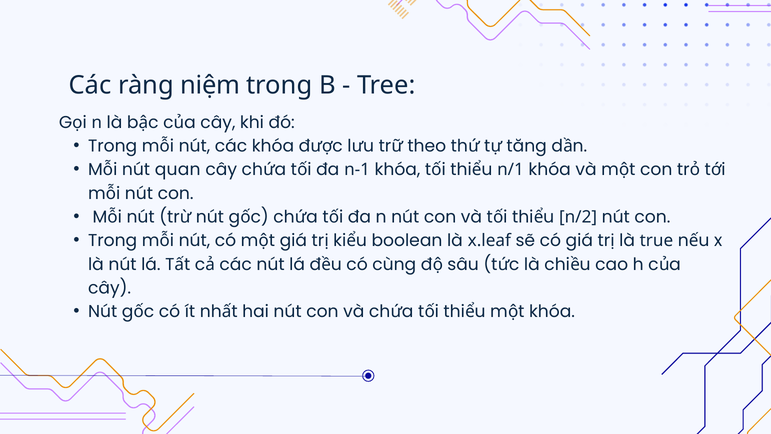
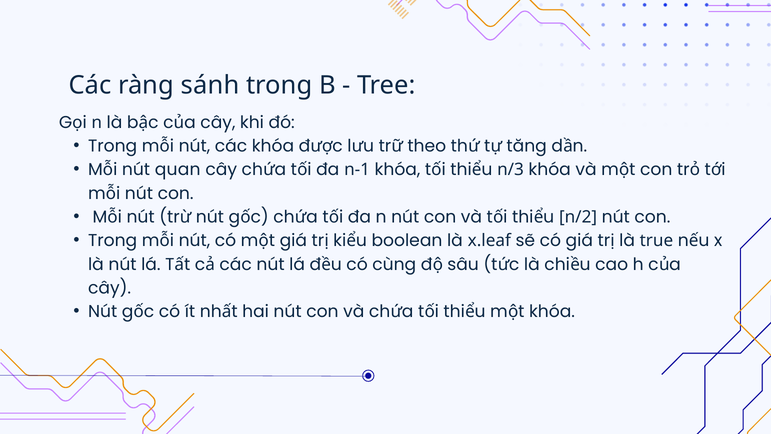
niệm: niệm -> sánh (210, 85)
n/1: n/1 -> n/3 (511, 170)
